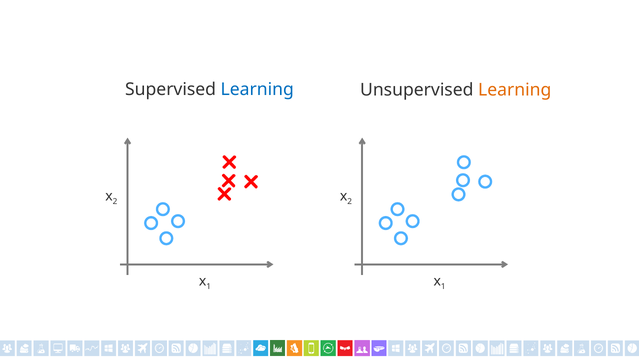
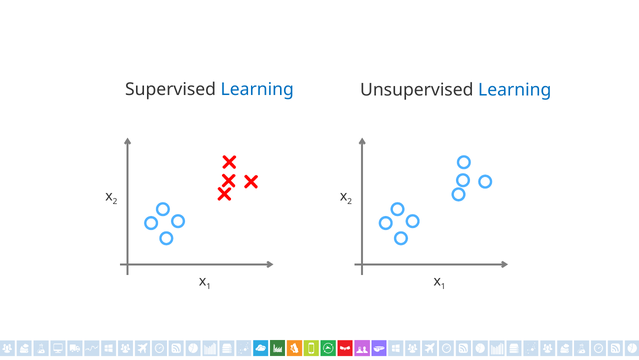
Learning colour: orange -> blue (515, 90)
